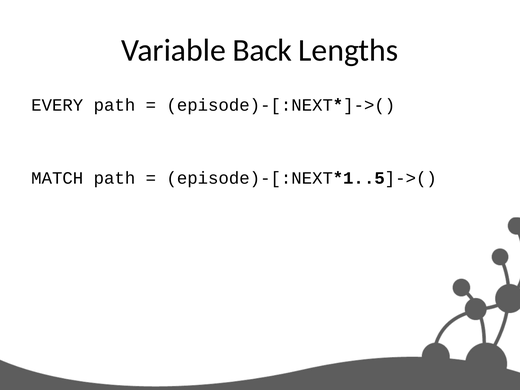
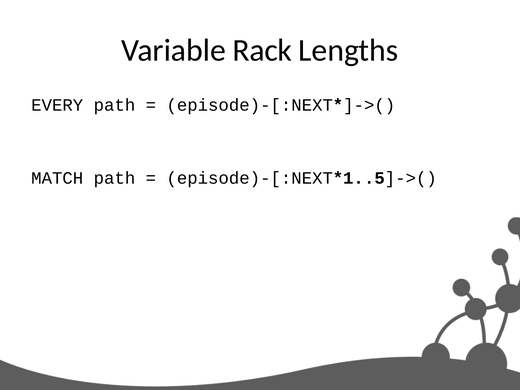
Back: Back -> Rack (262, 50)
